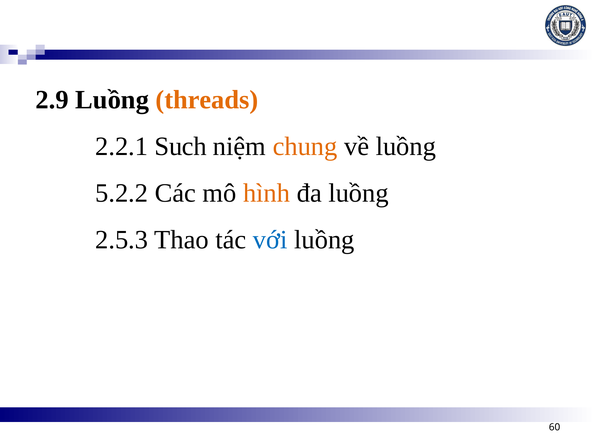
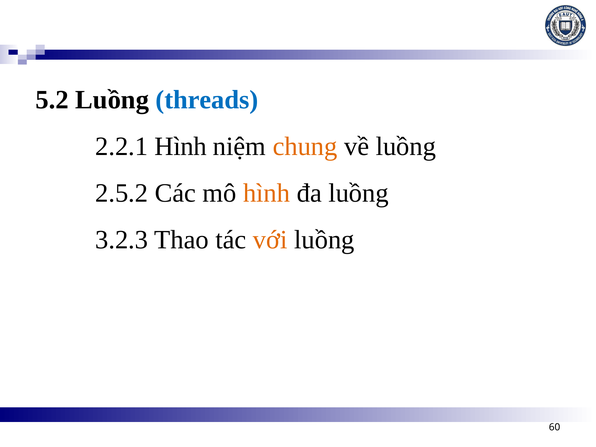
2.9: 2.9 -> 5.2 (52, 100)
threads colour: orange -> blue (207, 100)
2.2.1 Such: Such -> Hình (181, 146)
5.2.2: 5.2.2 -> 2.5.2 (122, 193)
2.5.3: 2.5.3 -> 3.2.3 (122, 240)
với colour: blue -> orange (270, 240)
